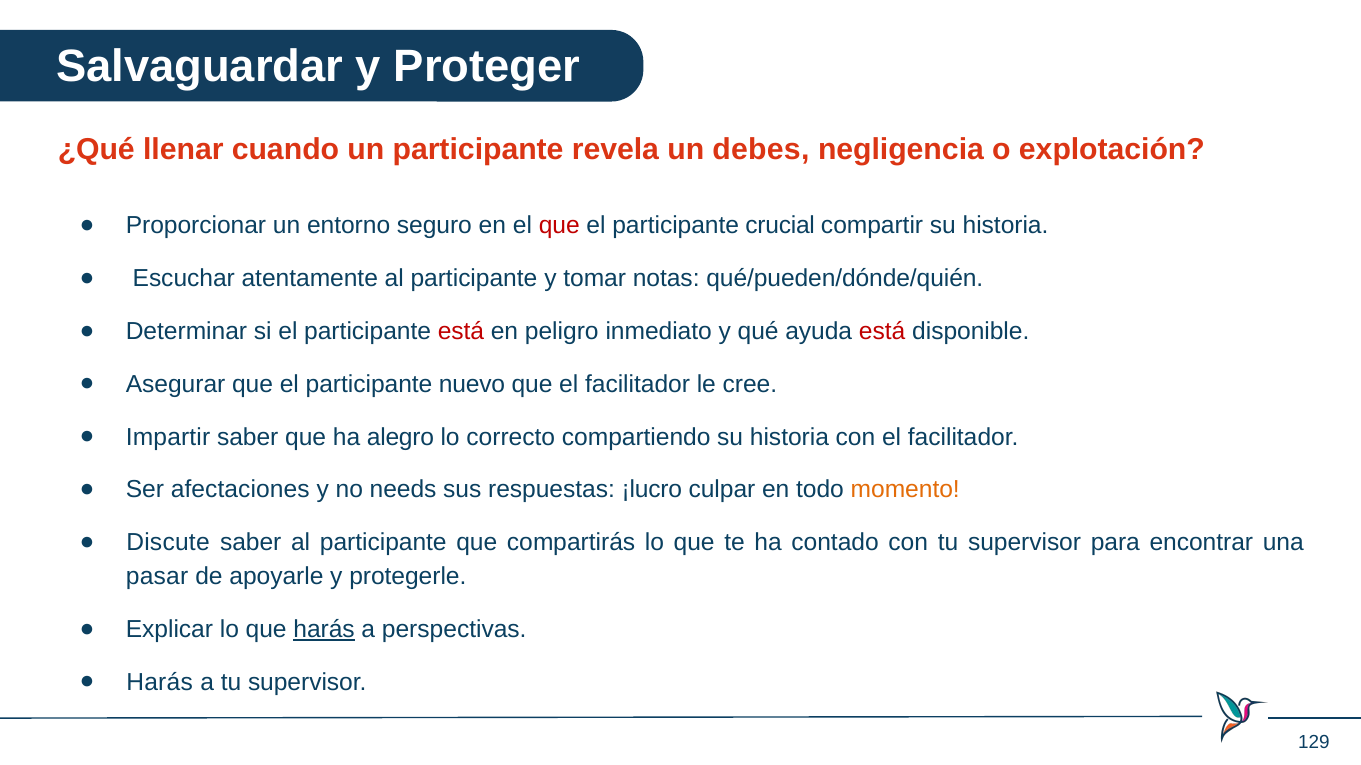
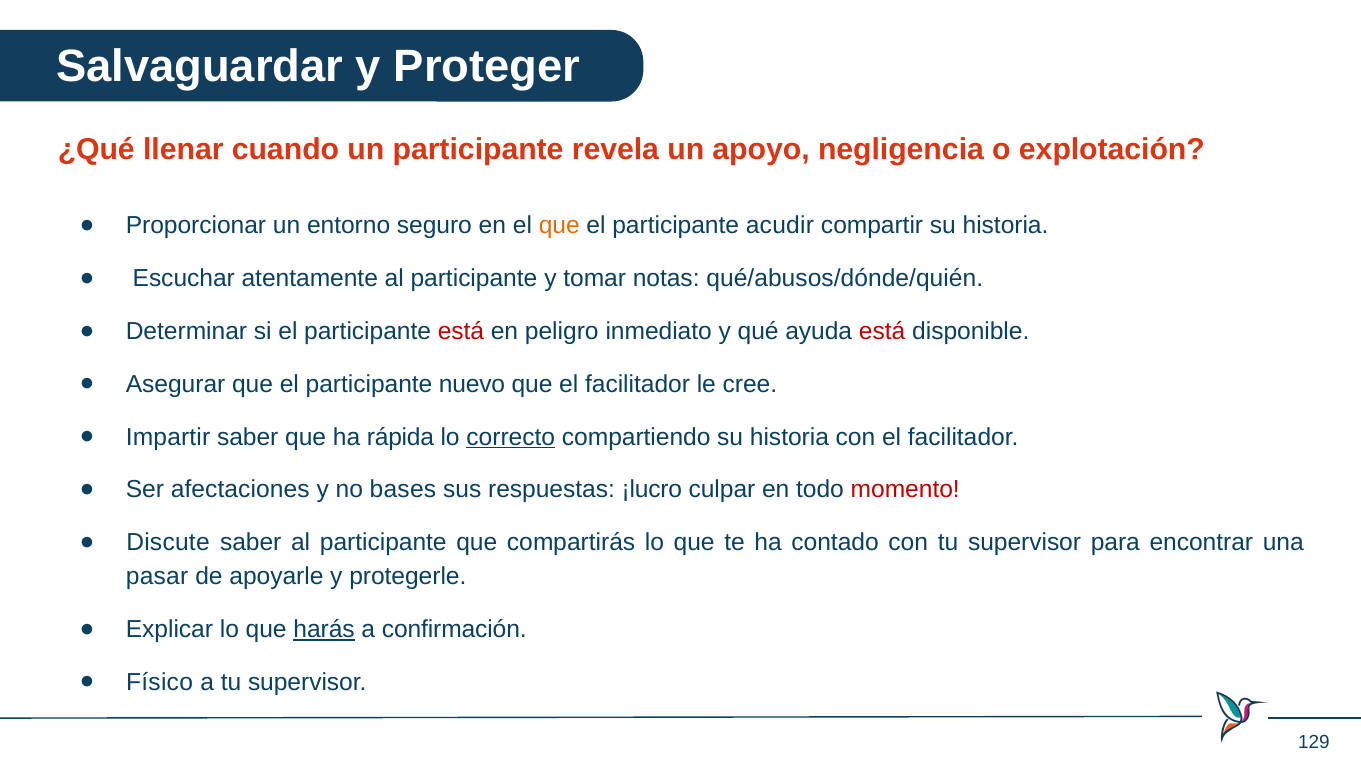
debes: debes -> apoyo (761, 150)
que colour: red -> orange (559, 226)
crucial: crucial -> acudir (780, 226)
qué/pueden/dónde/quién: qué/pueden/dónde/quién -> qué/abusos/dónde/quién (845, 279)
alegro: alegro -> rápida (400, 437)
correcto underline: none -> present (511, 437)
needs: needs -> bases (403, 490)
momento colour: orange -> red (905, 490)
perspectivas: perspectivas -> confirmación (454, 630)
Harás: Harás -> Físico (160, 683)
